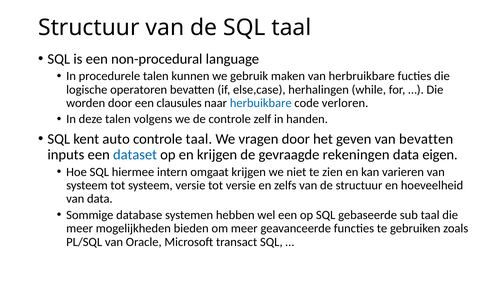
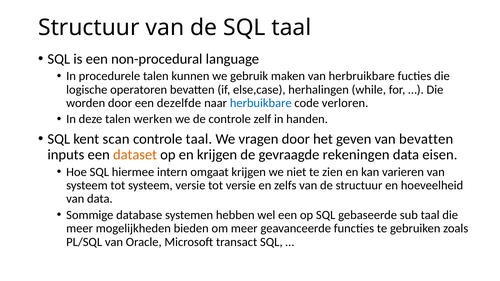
clausules: clausules -> dezelfde (179, 103)
volgens: volgens -> werken (153, 119)
auto: auto -> scan (116, 139)
dataset colour: blue -> orange (135, 155)
eigen: eigen -> eisen (440, 155)
